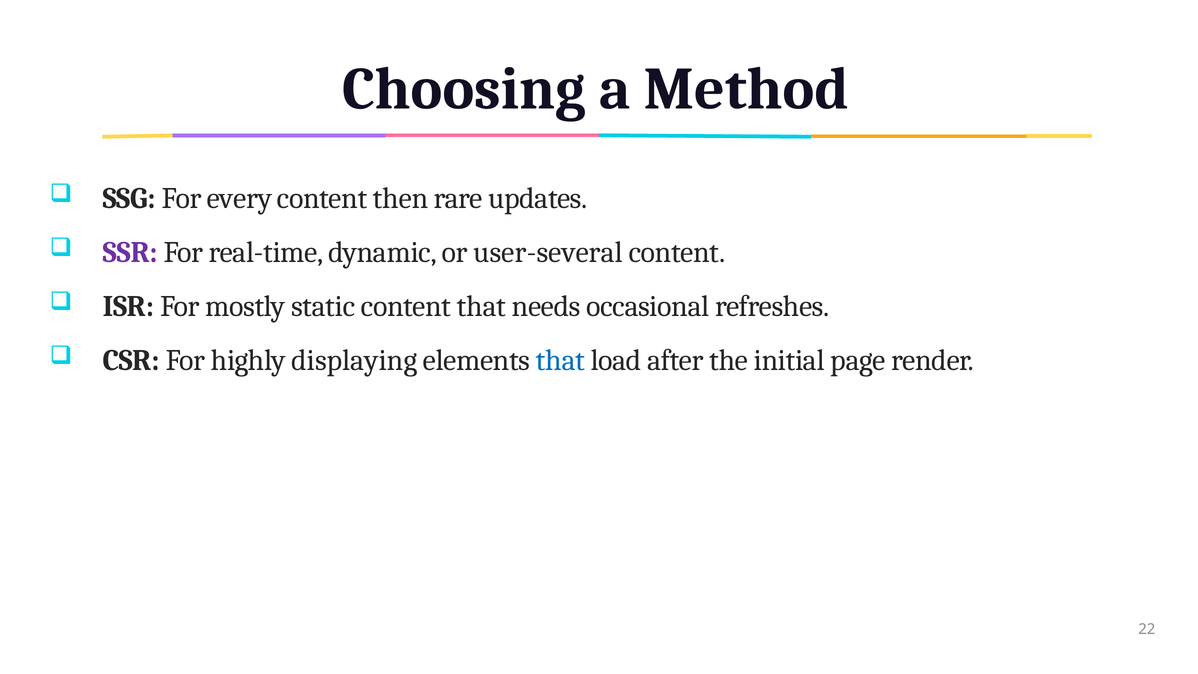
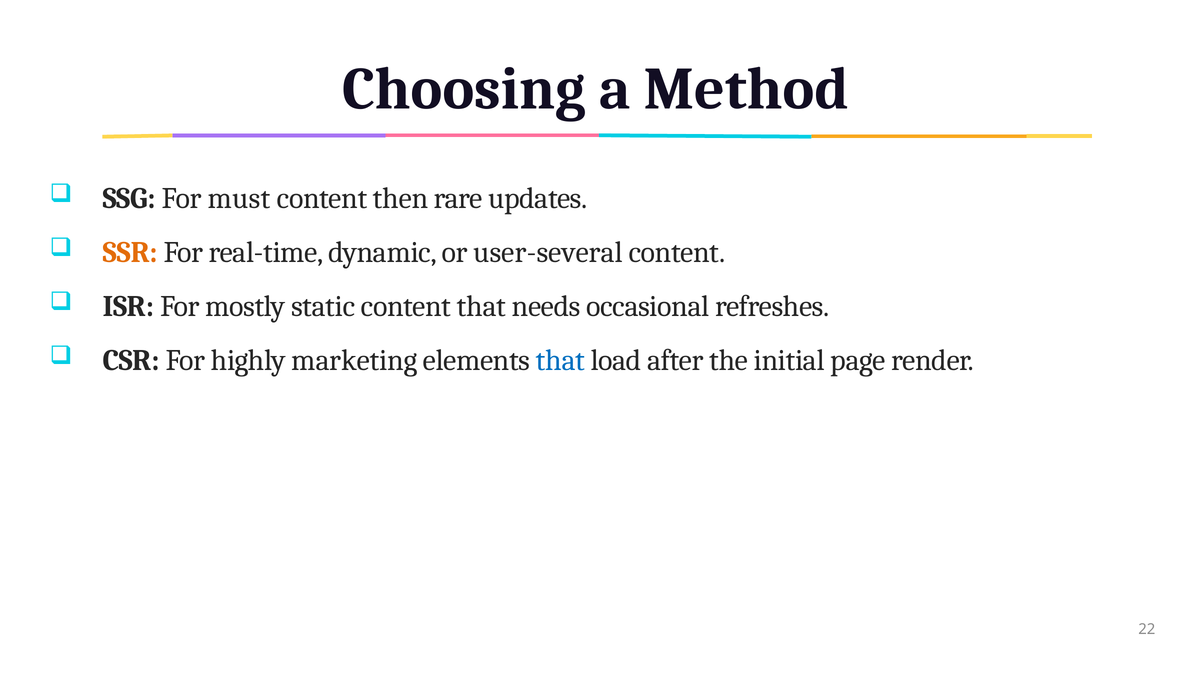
every: every -> must (239, 198)
SSR colour: purple -> orange (130, 252)
displaying: displaying -> marketing (354, 360)
